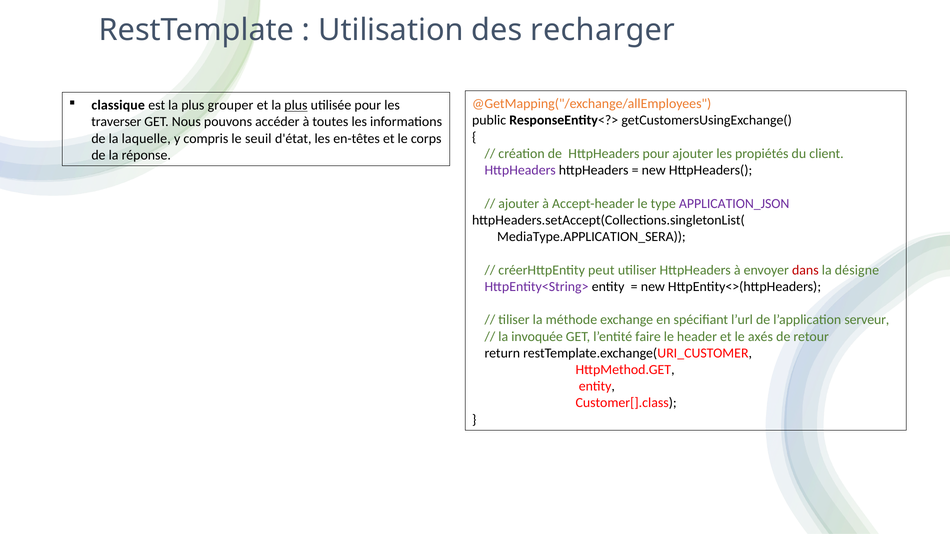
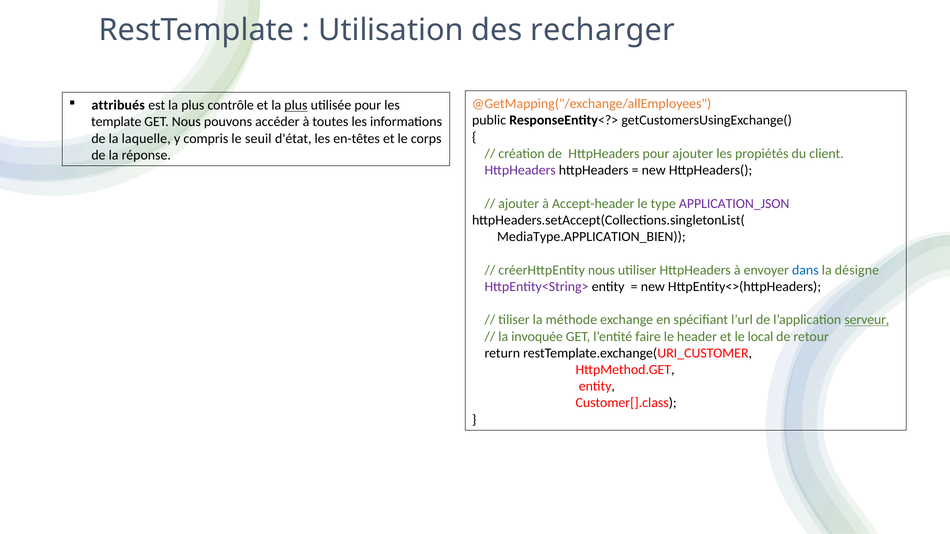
classique: classique -> attribués (118, 105)
grouper: grouper -> contrôle (231, 105)
traverser: traverser -> template (116, 122)
MediaType.APPLICATION_SERA: MediaType.APPLICATION_SERA -> MediaType.APPLICATION_BIEN (591, 237)
créerHttpEntity peut: peut -> nous (601, 270)
dans colour: red -> blue (805, 270)
serveur underline: none -> present (867, 320)
axés: axés -> local (761, 337)
